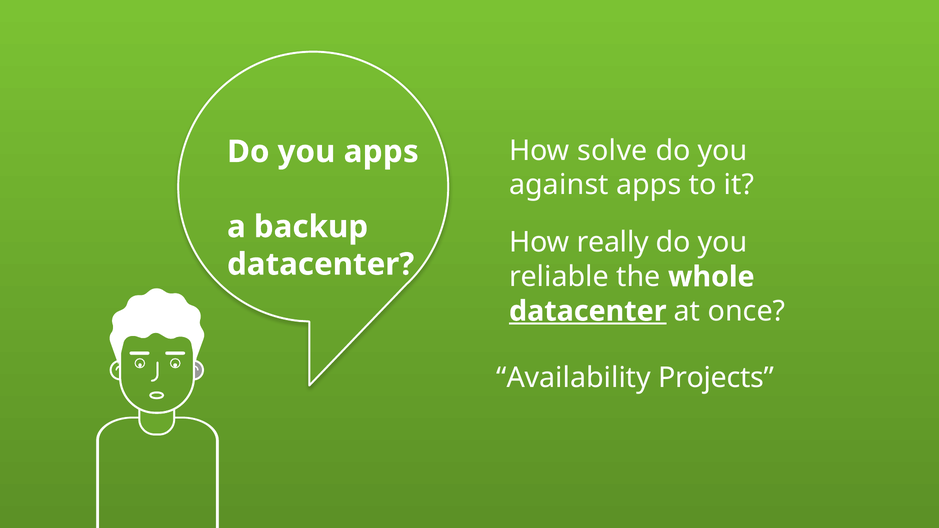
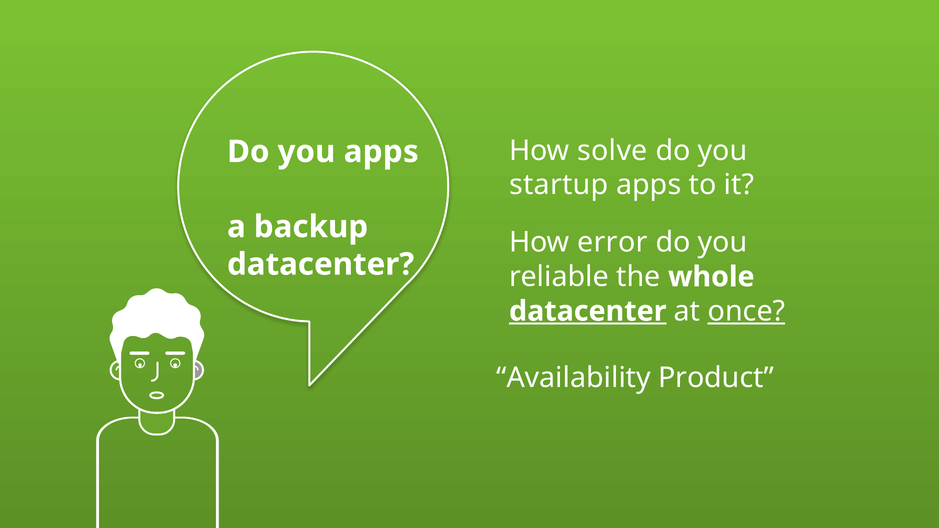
against: against -> startup (559, 185)
really: really -> error (612, 243)
once underline: none -> present (746, 311)
Projects: Projects -> Product (716, 378)
